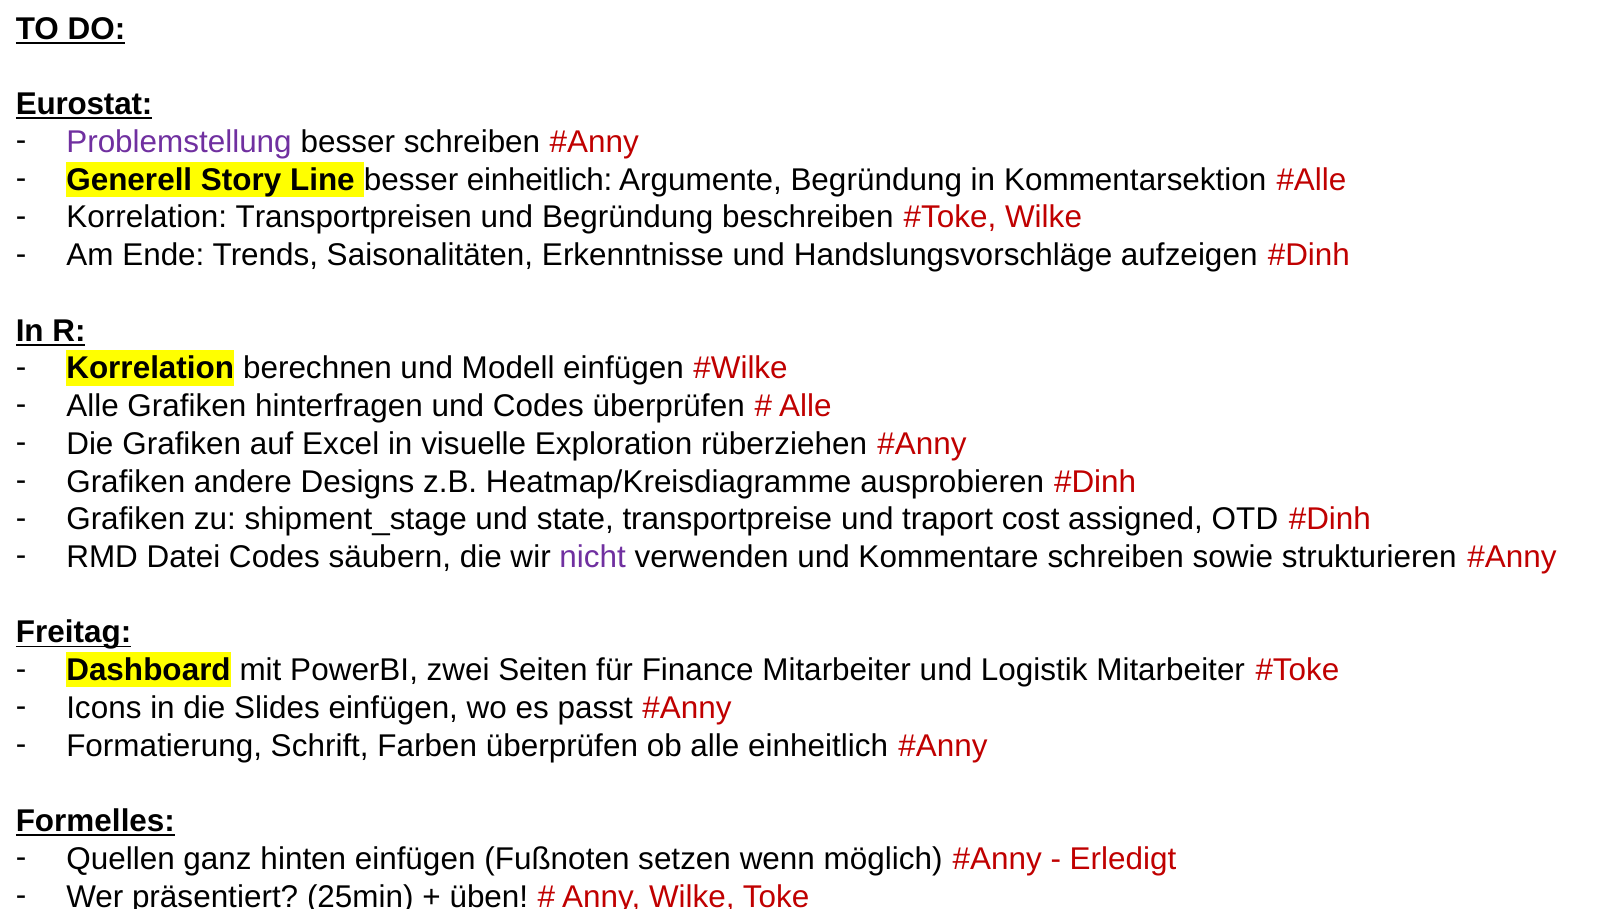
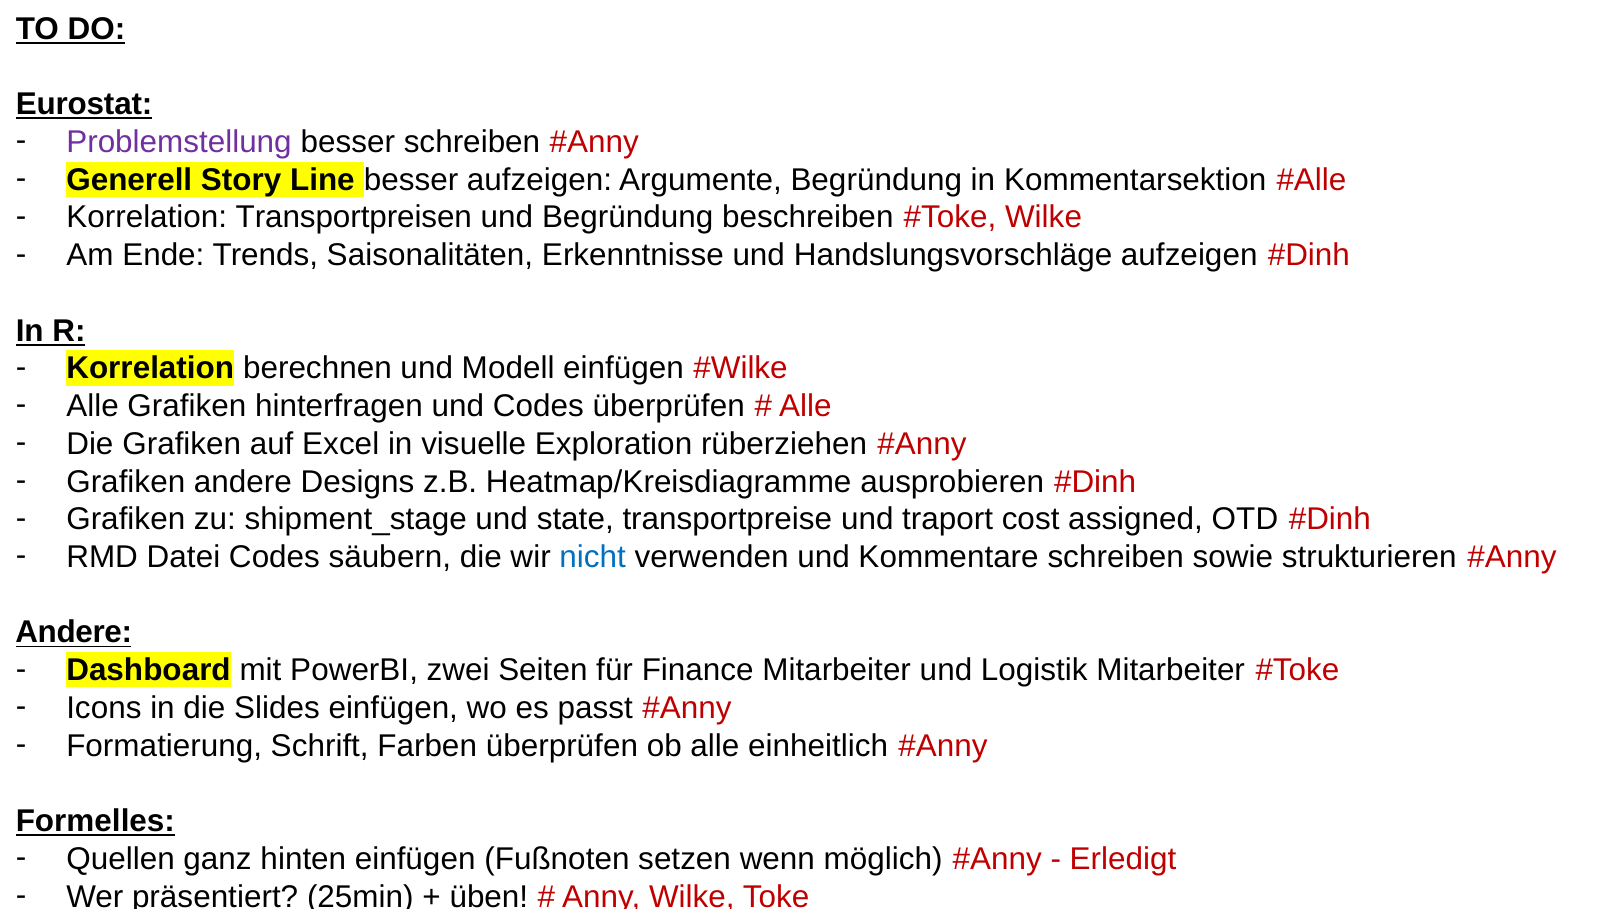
besser einheitlich: einheitlich -> aufzeigen (540, 180)
nicht colour: purple -> blue (593, 557)
Freitag: Freitag -> Andere (74, 633)
